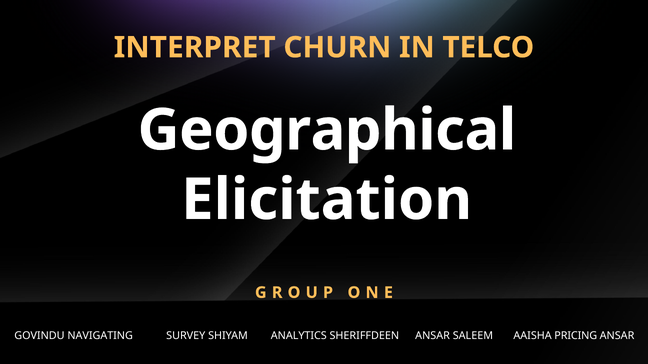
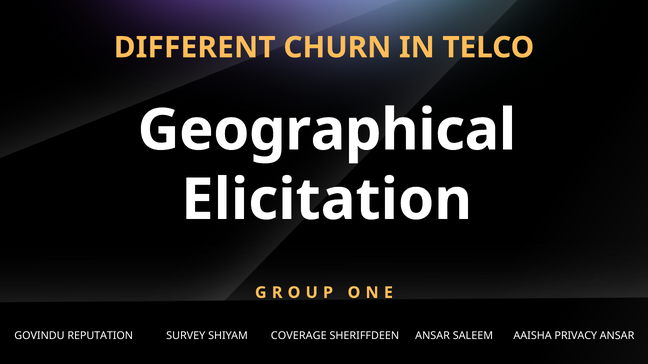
INTERPRET: INTERPRET -> DIFFERENT (195, 48)
NAVIGATING: NAVIGATING -> REPUTATION (100, 336)
ANALYTICS: ANALYTICS -> COVERAGE (299, 336)
PRICING: PRICING -> PRIVACY (576, 336)
